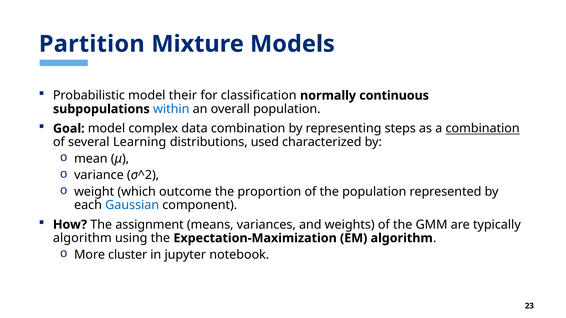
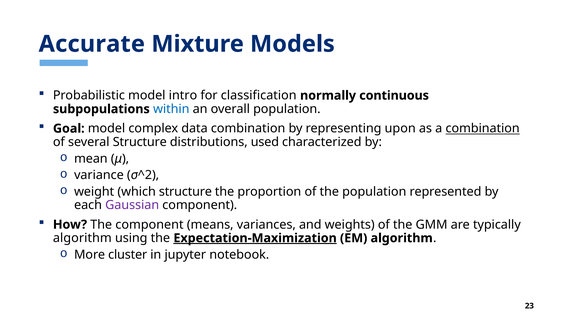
Partition: Partition -> Accurate (92, 44)
their: their -> intro (183, 96)
steps: steps -> upon (400, 129)
several Learning: Learning -> Structure (140, 142)
which outcome: outcome -> structure (185, 192)
Gaussian colour: blue -> purple (132, 205)
The assignment: assignment -> component (149, 225)
Expectation-Maximization underline: none -> present (255, 238)
